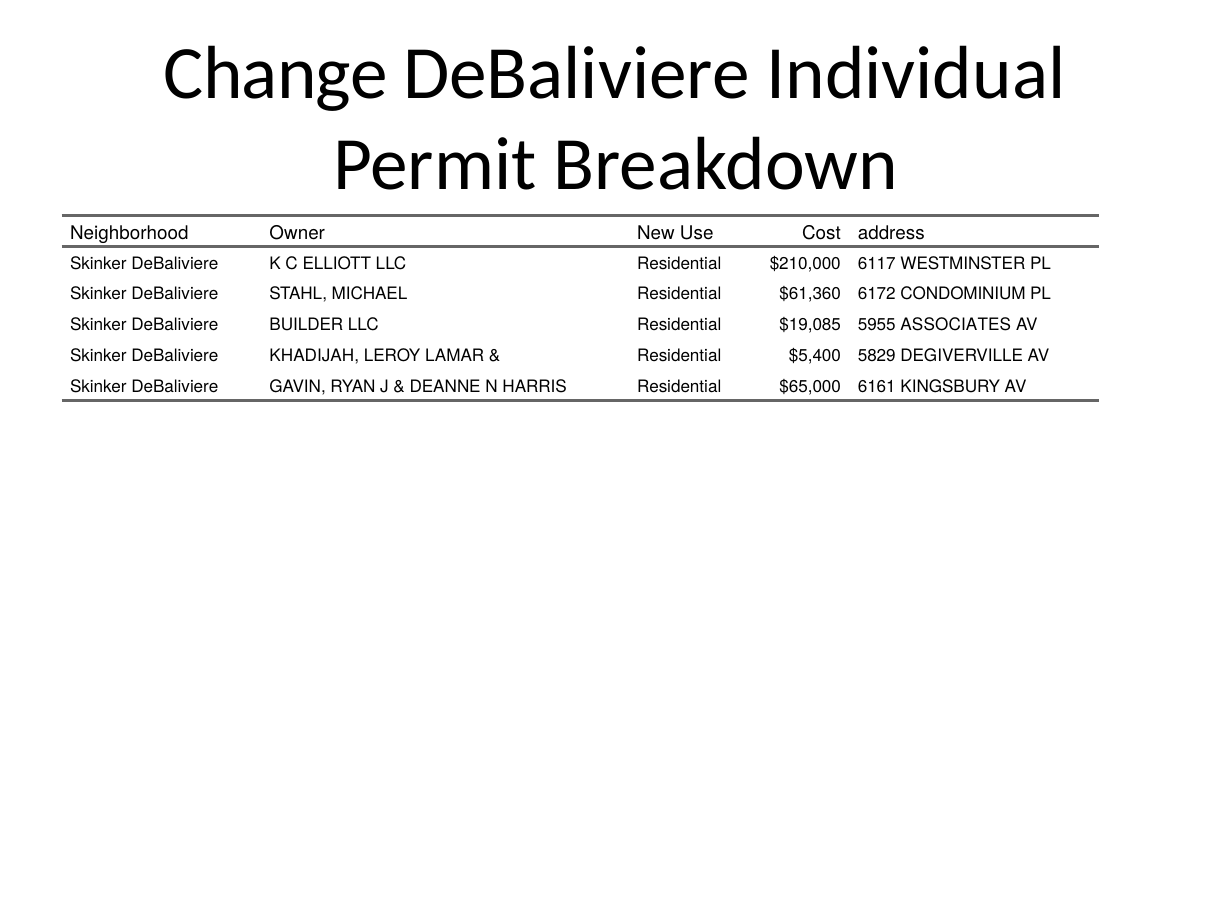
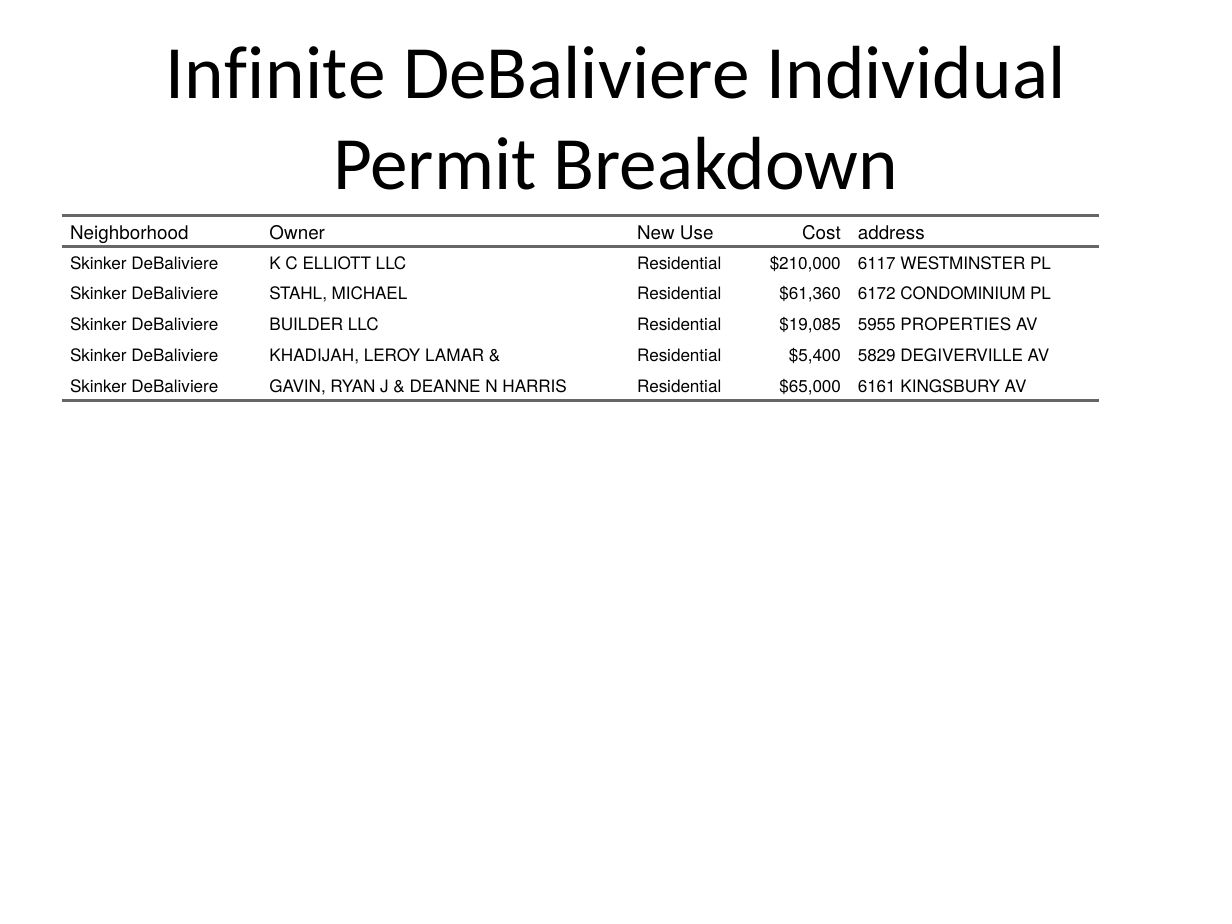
Change: Change -> Infinite (275, 74)
ASSOCIATES: ASSOCIATES -> PROPERTIES (956, 325)
